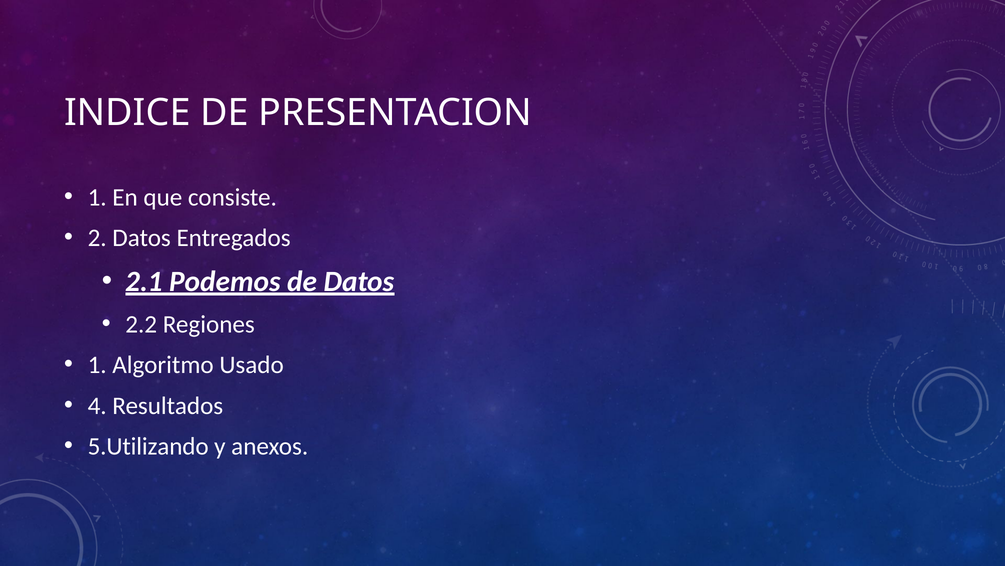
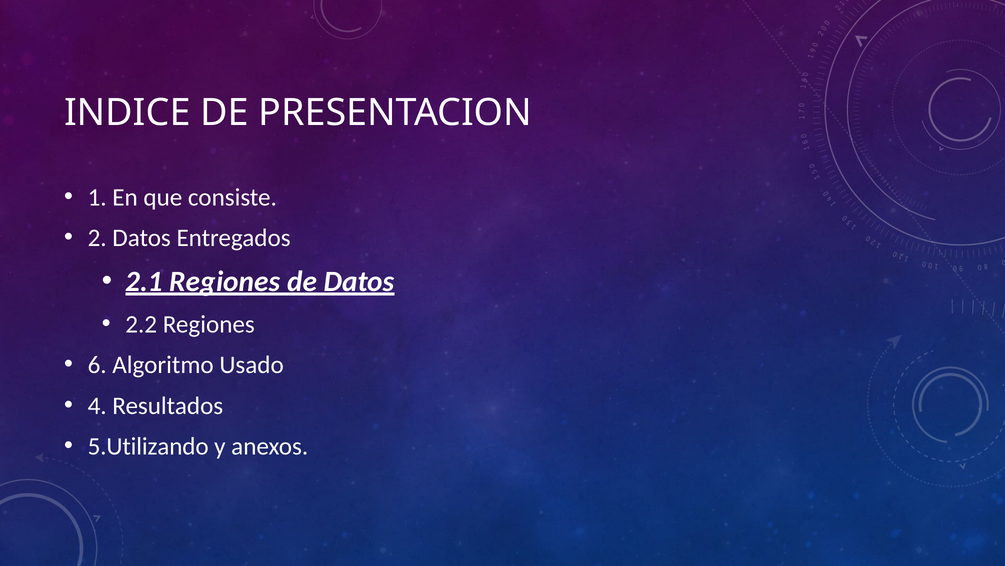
2.1 Podemos: Podemos -> Regiones (225, 281)
1: 1 -> 6 (97, 365)
